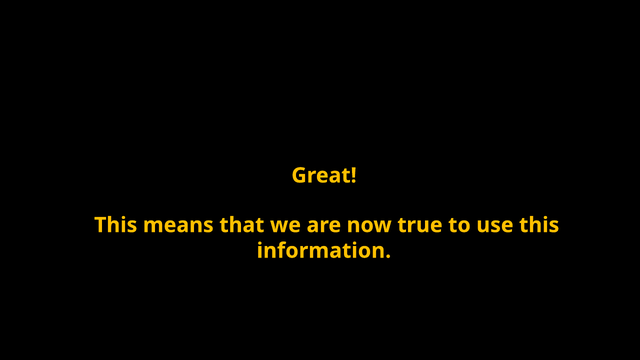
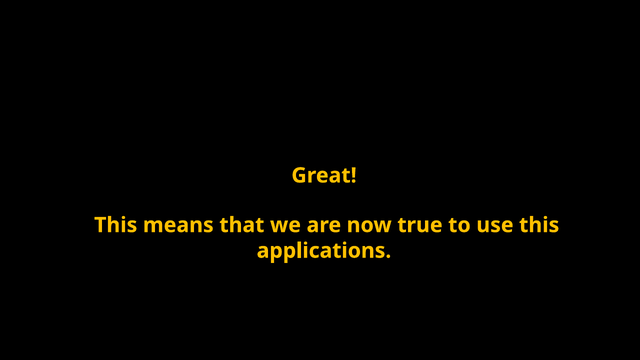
information: information -> applications (324, 251)
